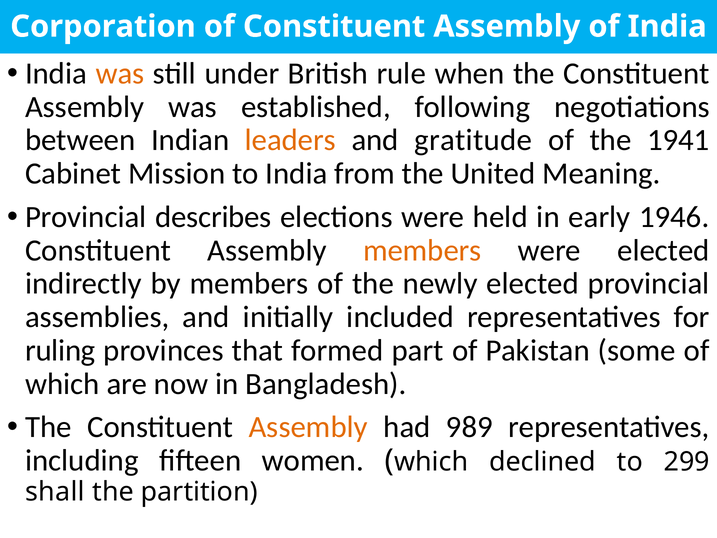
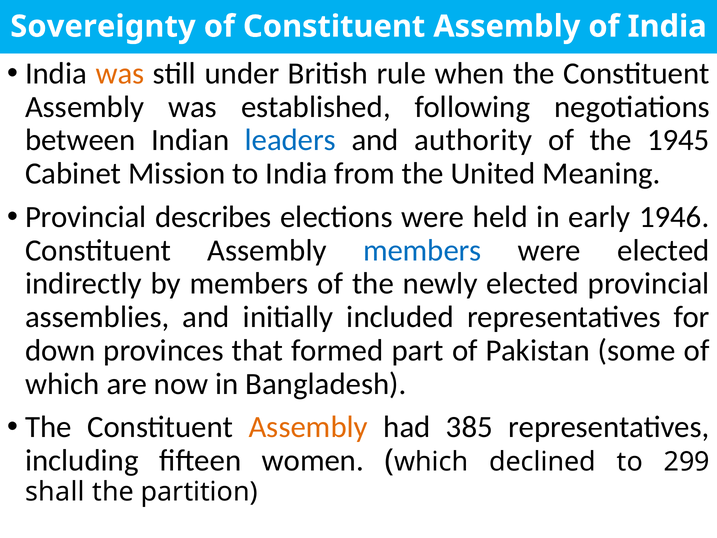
Corporation: Corporation -> Sovereignty (103, 26)
leaders colour: orange -> blue (290, 140)
gratitude: gratitude -> authority (473, 140)
1941: 1941 -> 1945 (678, 140)
members colour: orange -> blue (422, 250)
ruling: ruling -> down (60, 350)
989: 989 -> 385 (469, 427)
